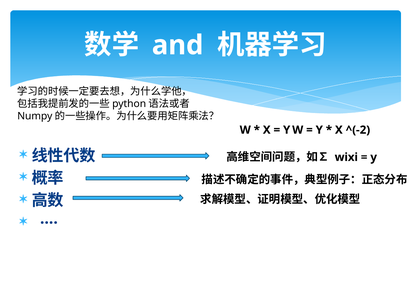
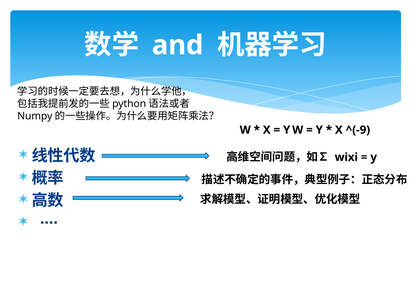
^(-2: ^(-2 -> ^(-9 (358, 130)
